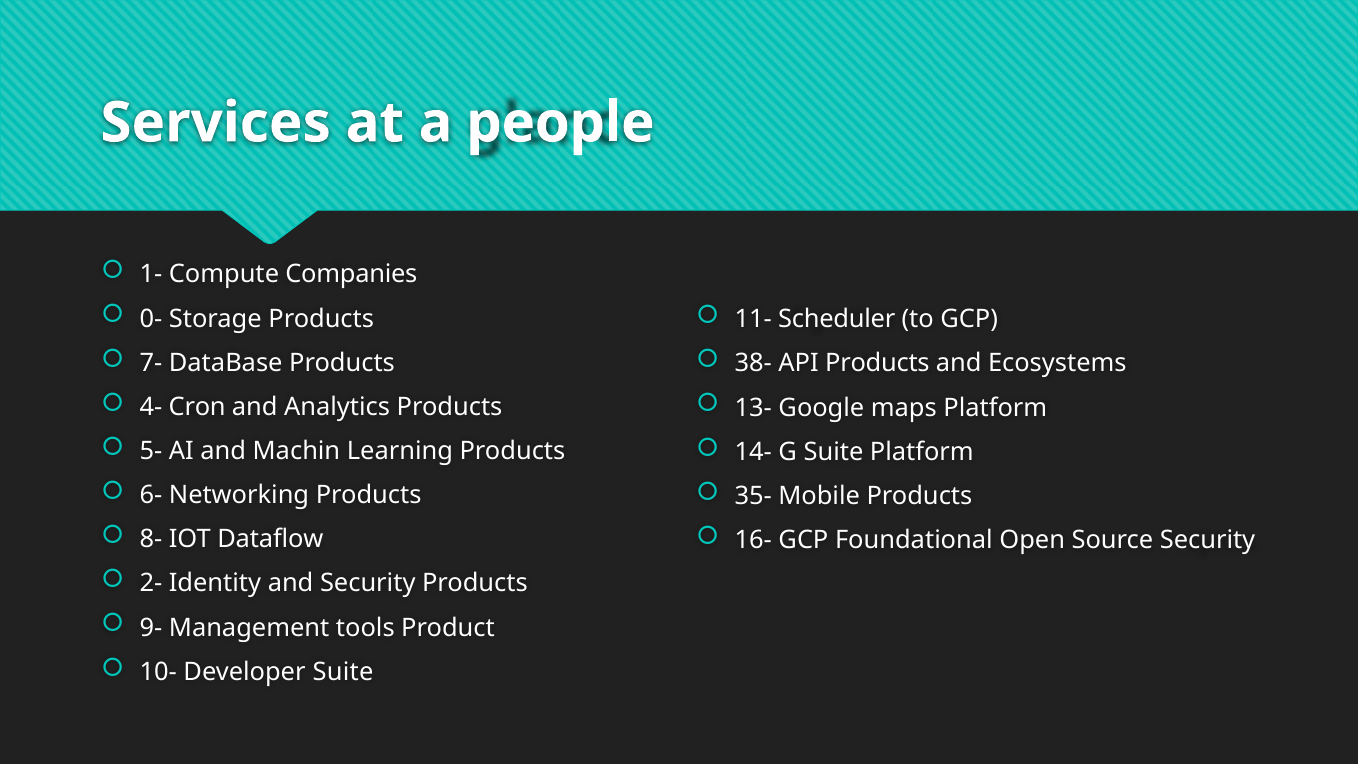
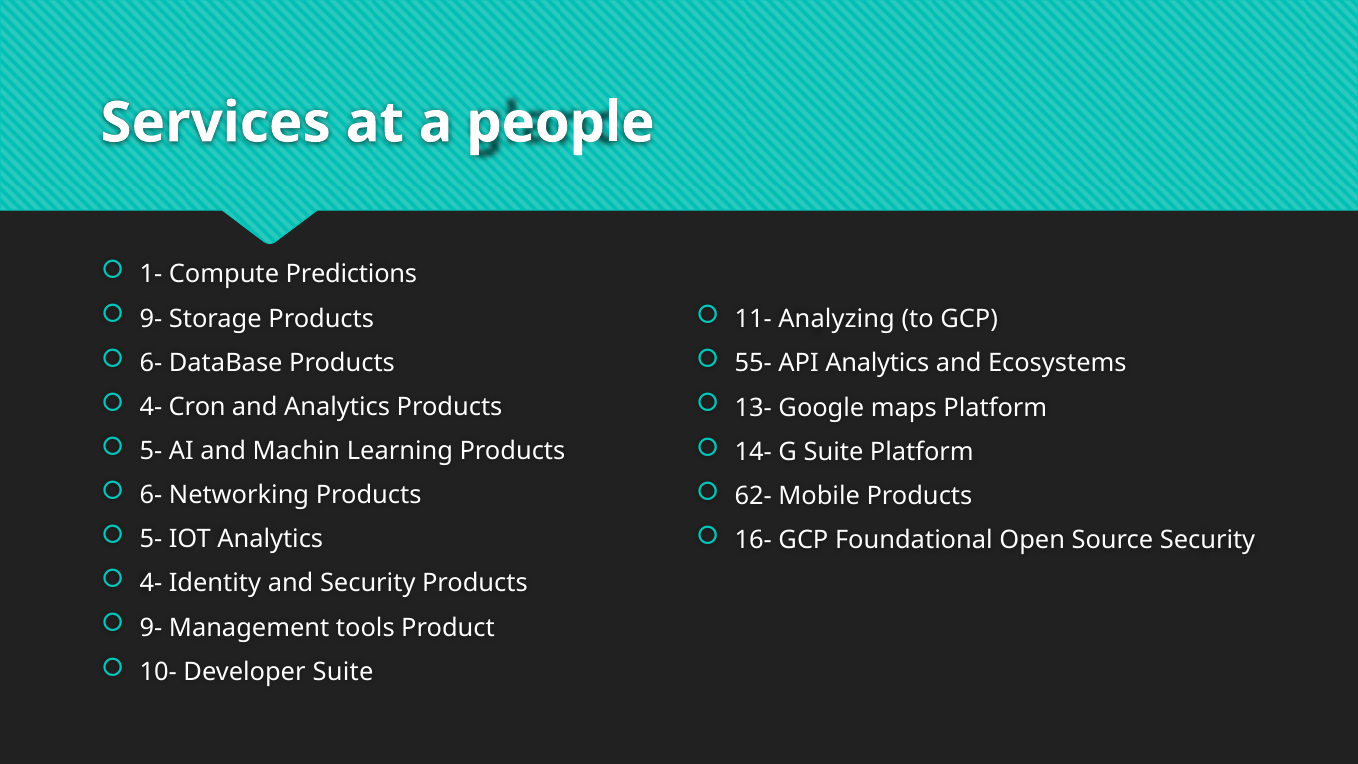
Companies: Companies -> Predictions (351, 274)
0-: 0- -> 9- (151, 319)
Scheduler: Scheduler -> Analyzing (837, 319)
7-: 7- -> 6- (151, 363)
38-: 38- -> 55- (753, 364)
API Products: Products -> Analytics (877, 364)
35-: 35- -> 62- (753, 496)
8-: 8- -> 5- (151, 539)
IOT Dataflow: Dataflow -> Analytics (270, 539)
2-: 2- -> 4- (151, 583)
